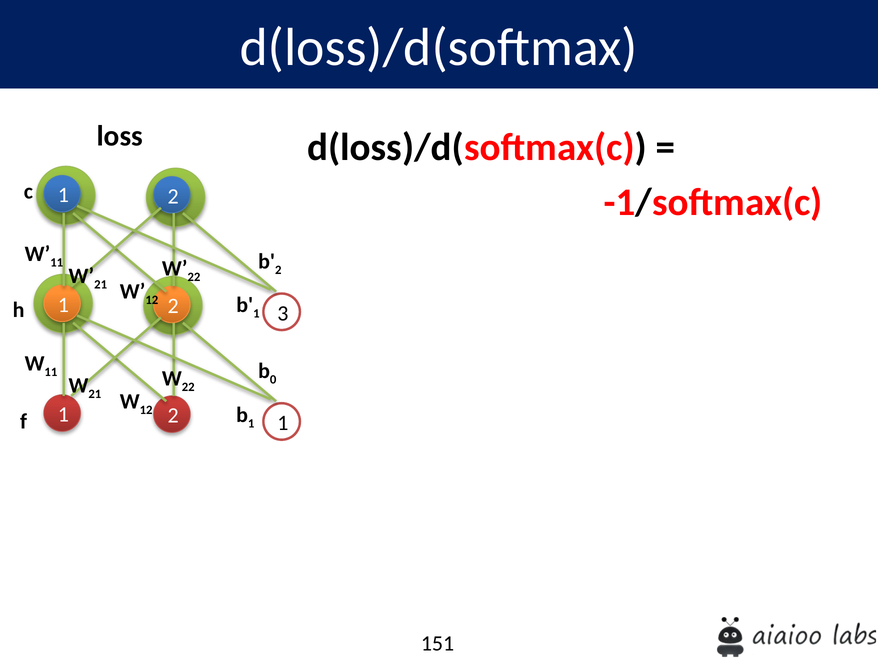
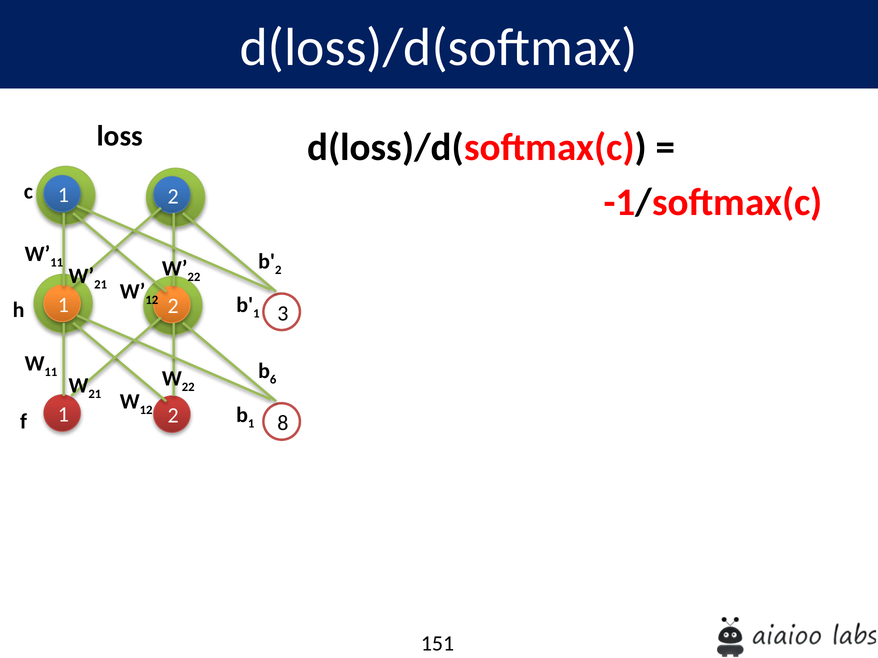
0: 0 -> 6 (273, 380)
1: 1 -> 8 (283, 423)
